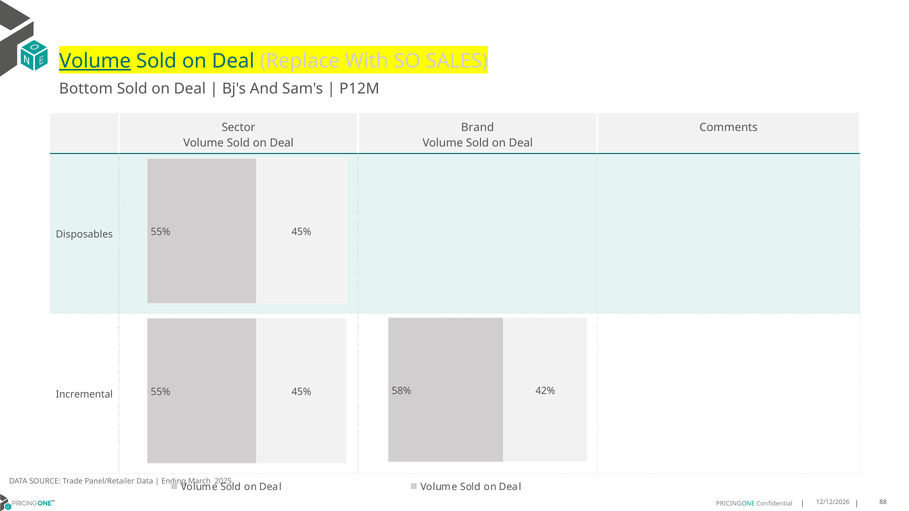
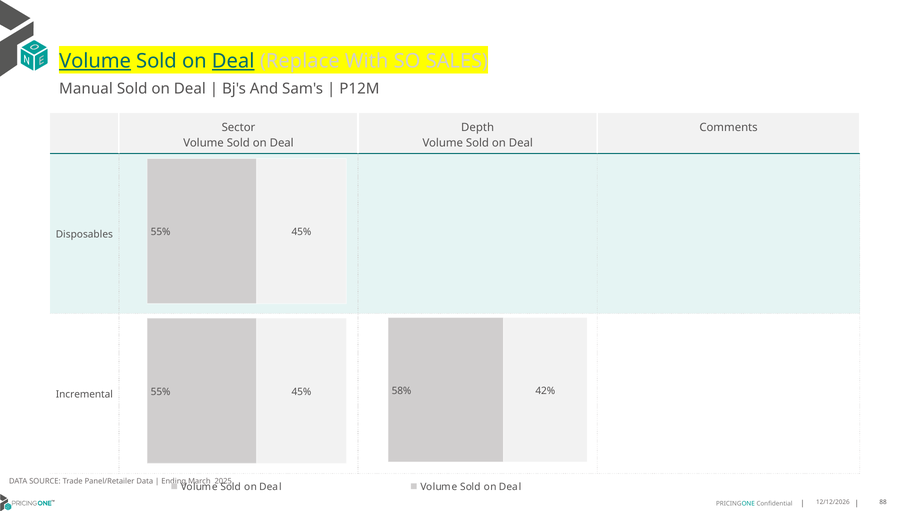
Deal underline: none -> present (233, 61)
Bottom: Bottom -> Manual (86, 89)
Brand: Brand -> Depth (478, 128)
